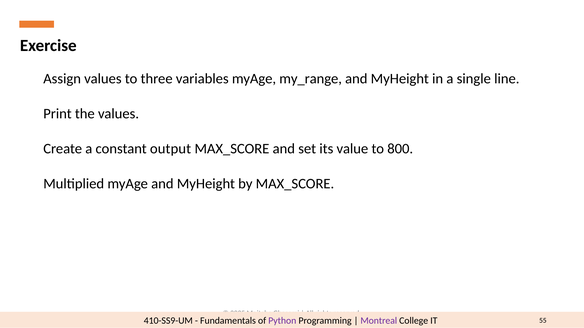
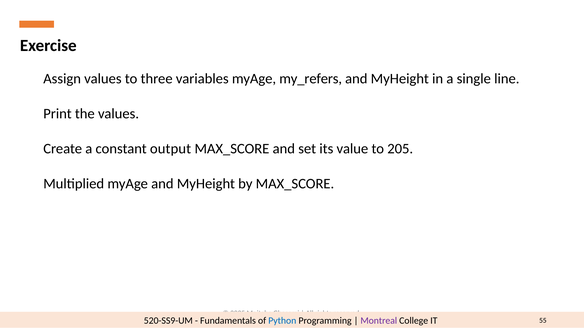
my_range: my_range -> my_refers (311, 79)
800: 800 -> 205 (400, 149)
410-SS9-UM: 410-SS9-UM -> 520-SS9-UM (168, 321)
Python colour: purple -> blue (282, 321)
